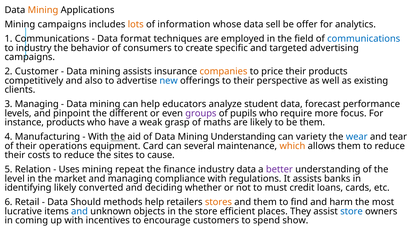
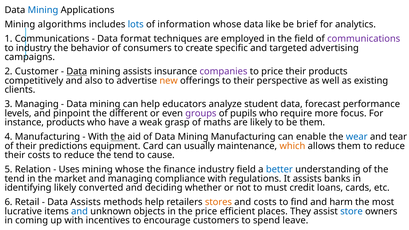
Mining colour: orange -> blue (43, 10)
Mining campaigns: campaigns -> algorithms (62, 24)
lots colour: orange -> blue (136, 24)
sell: sell -> like (273, 24)
offer: offer -> brief (307, 24)
communications colour: blue -> purple (364, 39)
Data underline: none -> present (77, 72)
companies colour: orange -> purple (223, 72)
new colour: blue -> orange (169, 81)
Mining Understanding: Understanding -> Manufacturing (243, 137)
variety: variety -> enable (311, 137)
operations: operations -> predictions (63, 146)
several: several -> usually (199, 146)
reduce the sites: sites -> tend (124, 155)
mining repeat: repeat -> whose (130, 170)
industry data: data -> field (246, 170)
better colour: purple -> blue (279, 170)
level: level -> tend (15, 179)
Data Should: Should -> Assists (86, 202)
and them: them -> costs (265, 202)
the store: store -> price (206, 211)
show: show -> leave (295, 220)
